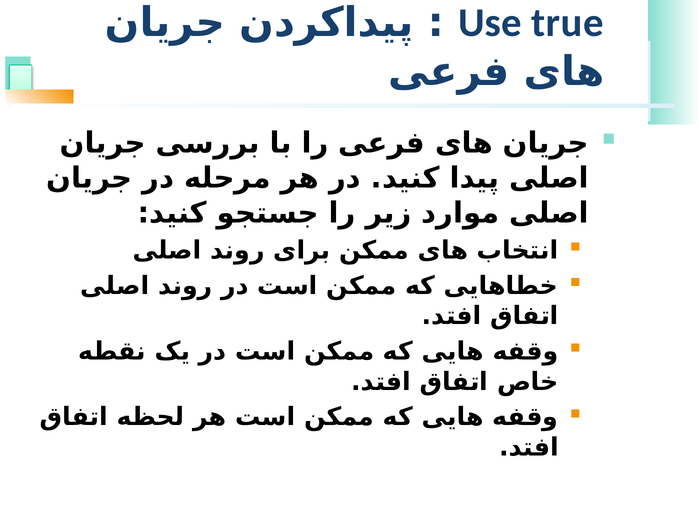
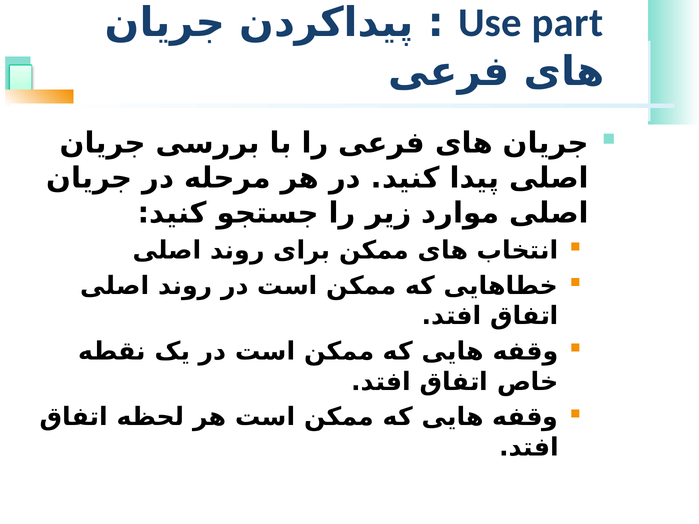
true: true -> part (567, 23)
